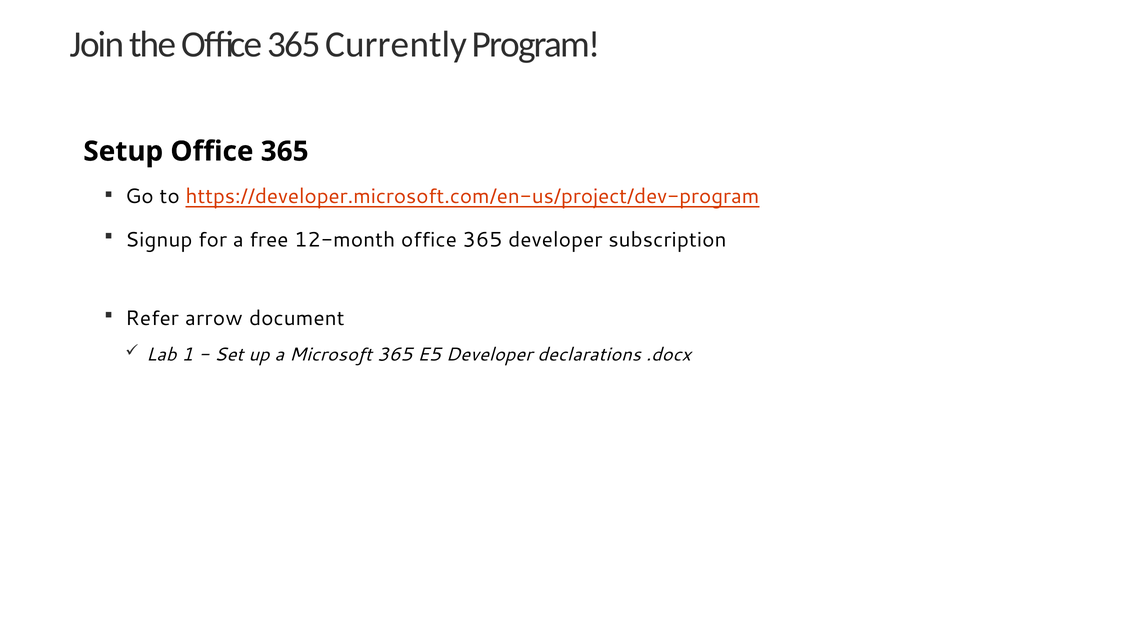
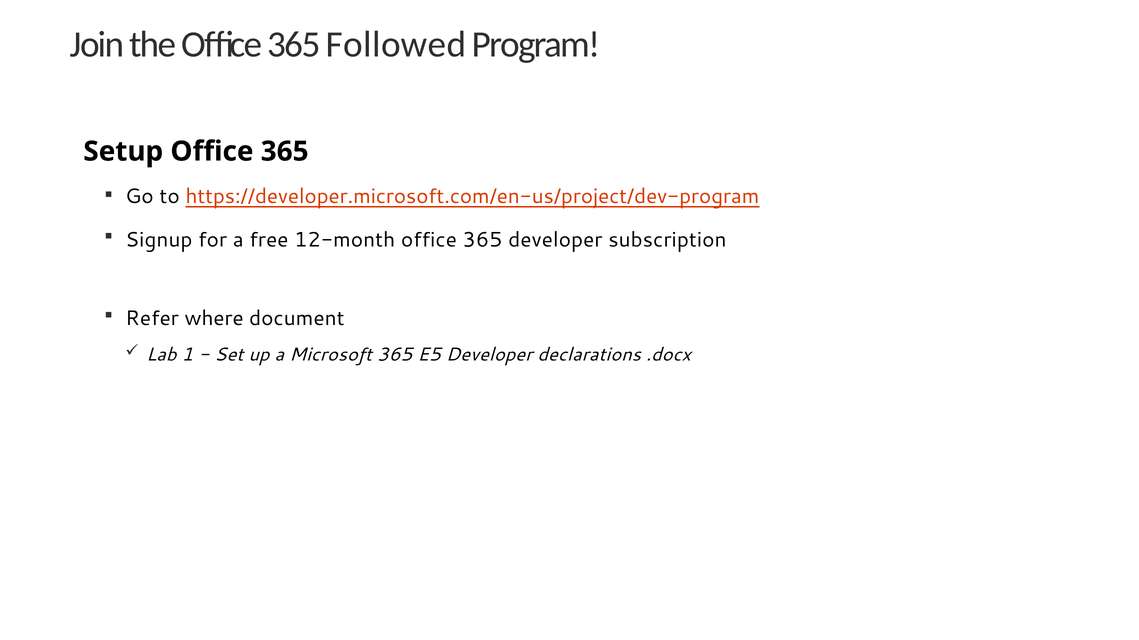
Currently: Currently -> Followed (396, 44)
arrow: arrow -> where (214, 319)
